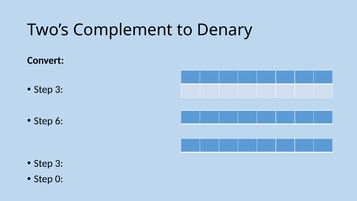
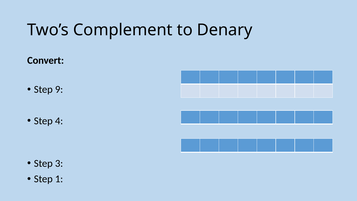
3: 3 -> 9 (59, 89)
6: 6 -> 4 (59, 121)
0: 0 -> 1 (59, 179)
